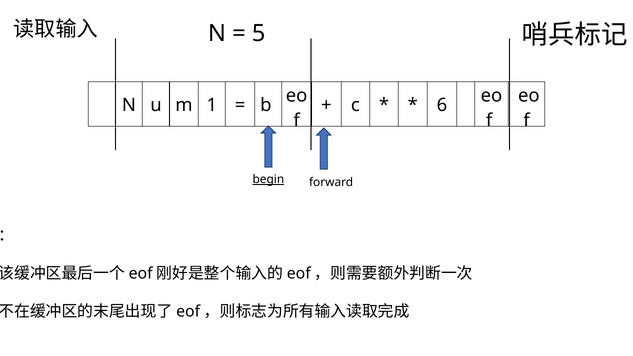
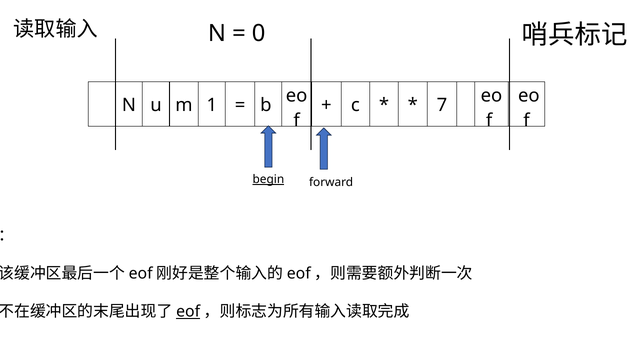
5: 5 -> 0 (259, 33)
6: 6 -> 7 (442, 105)
eof underline: none -> present (188, 312)
